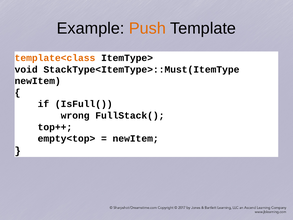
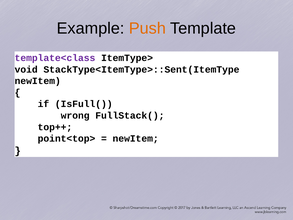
template<class colour: orange -> purple (55, 58)
StackType<ItemType>::Must(ItemType: StackType<ItemType>::Must(ItemType -> StackType<ItemType>::Sent(ItemType (141, 69)
empty<top>: empty<top> -> point<top> (66, 138)
